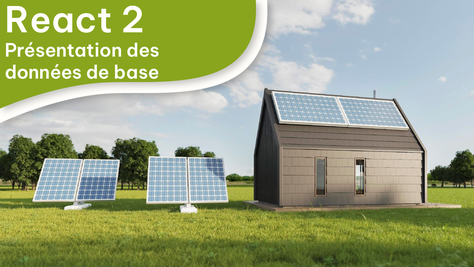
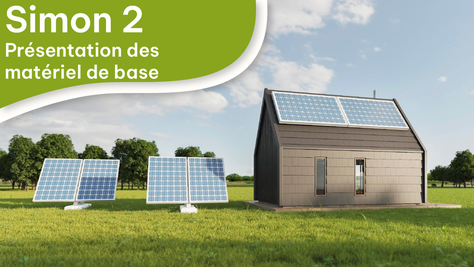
React: React -> Simon (59, 21)
données: données -> matériel (43, 73)
